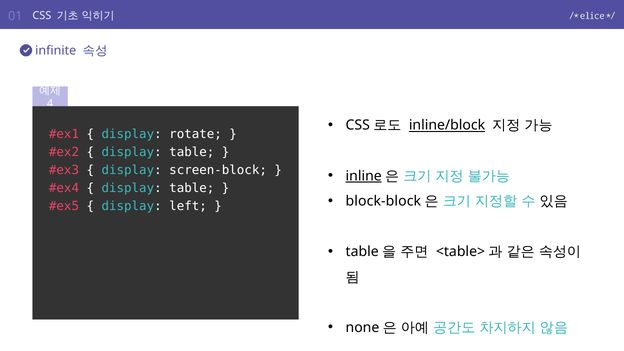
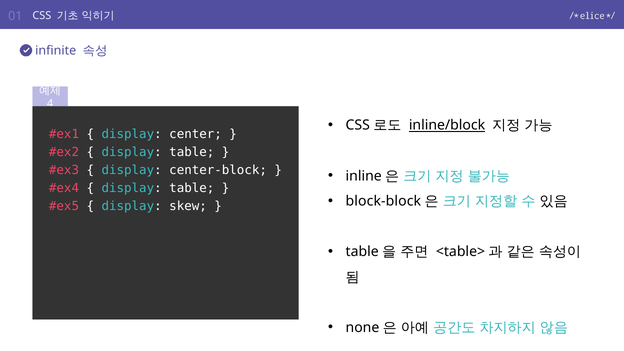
rotate: rotate -> center (196, 134)
screen-block: screen-block -> center-block (218, 170)
inline underline: present -> none (364, 176)
left: left -> skew (188, 206)
